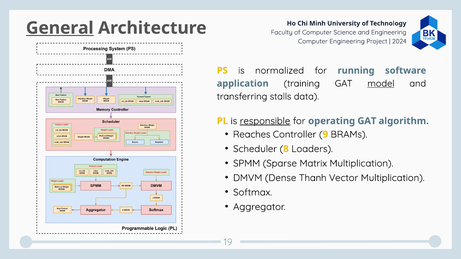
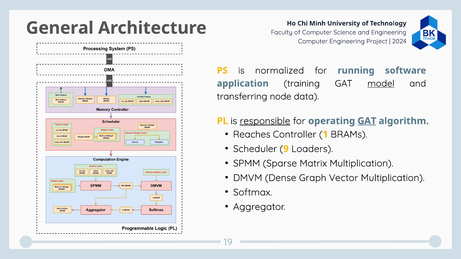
General underline: present -> none (60, 28)
stalls: stalls -> node (281, 97)
GAT underline: none -> present (367, 121)
9: 9 -> 1 (325, 135)
8: 8 -> 9 (286, 149)
Thanh: Thanh -> Graph (313, 178)
